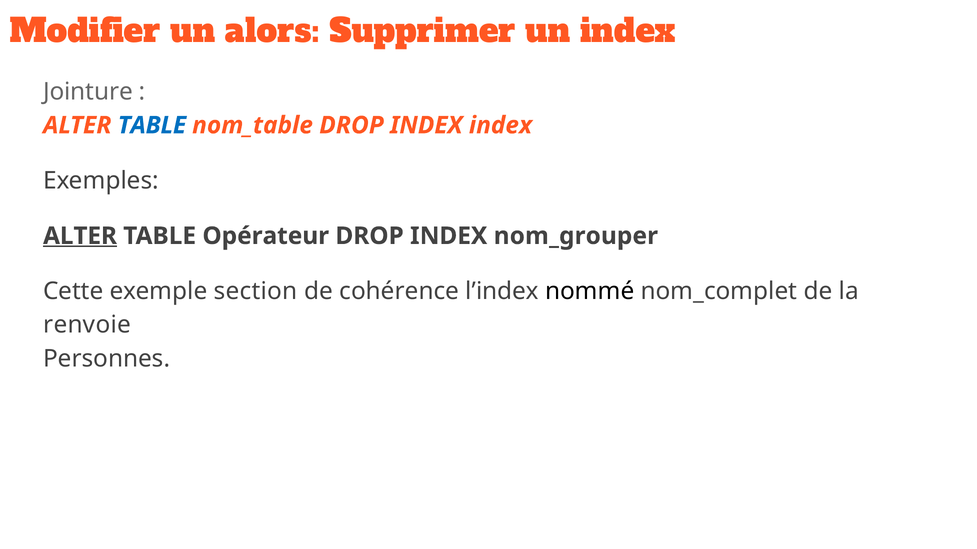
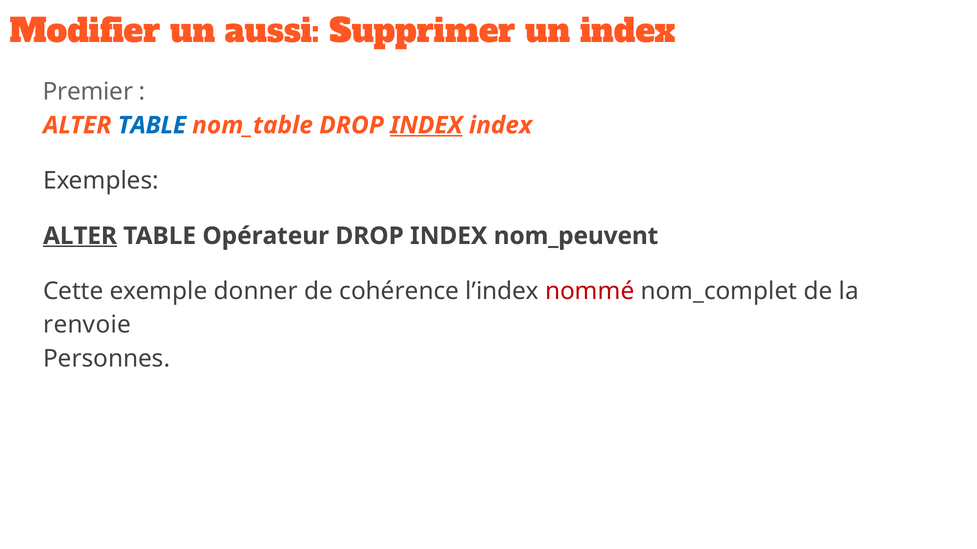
alors: alors -> aussi (272, 32)
Jointure: Jointure -> Premier (88, 92)
INDEX underline: none -> present (426, 125)
nom_grouper: nom_grouper -> nom_peuvent (576, 236)
section: section -> donner (256, 292)
nommé colour: black -> red (590, 292)
